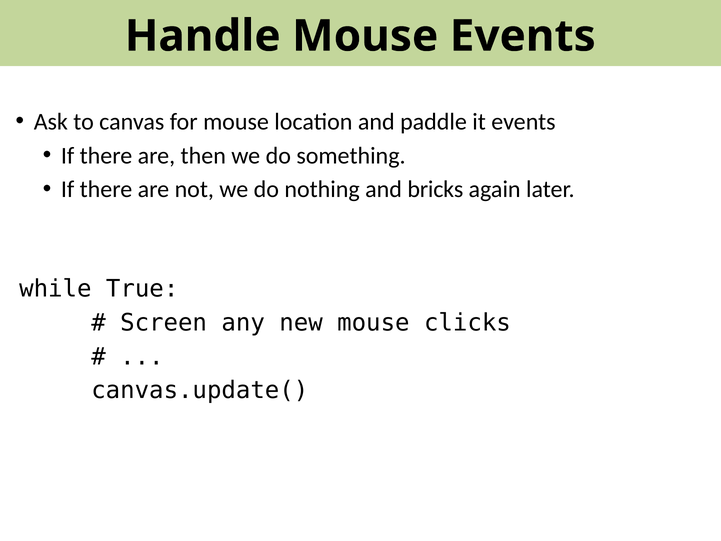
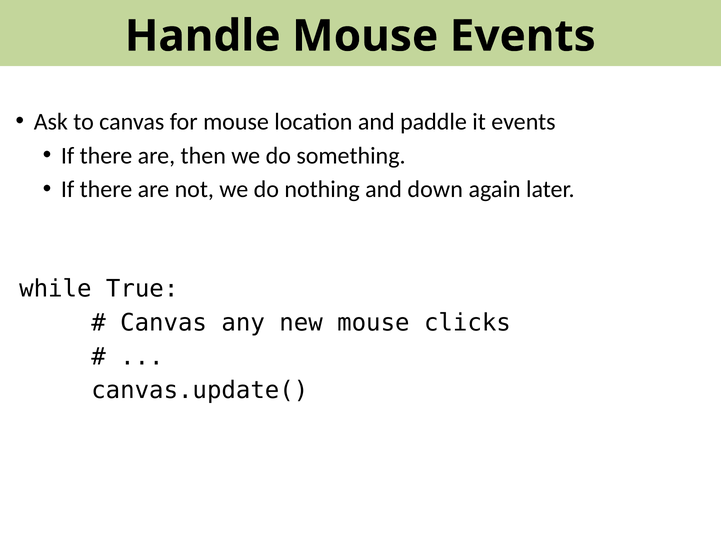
bricks: bricks -> down (435, 189)
Screen: Screen -> Canvas (164, 323)
